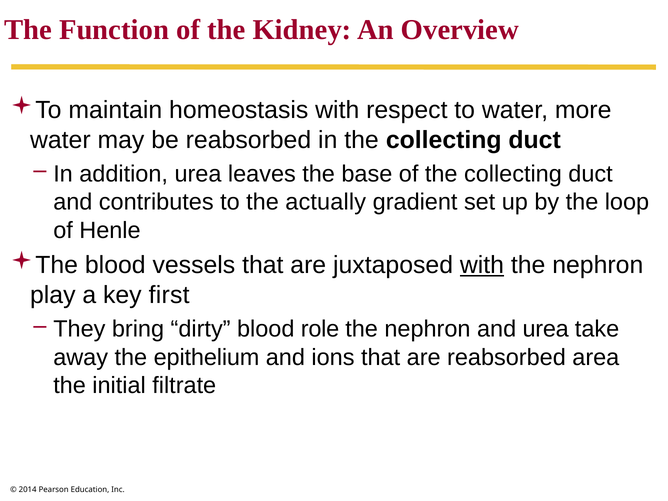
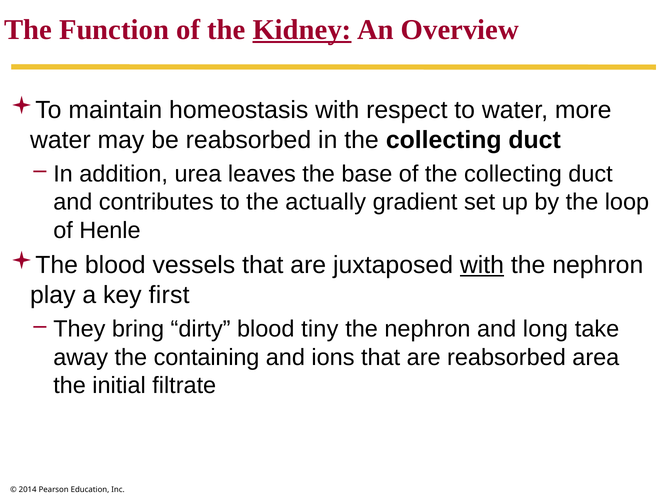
Kidney underline: none -> present (302, 30)
role: role -> tiny (320, 329)
and urea: urea -> long (545, 329)
epithelium: epithelium -> containing (207, 357)
